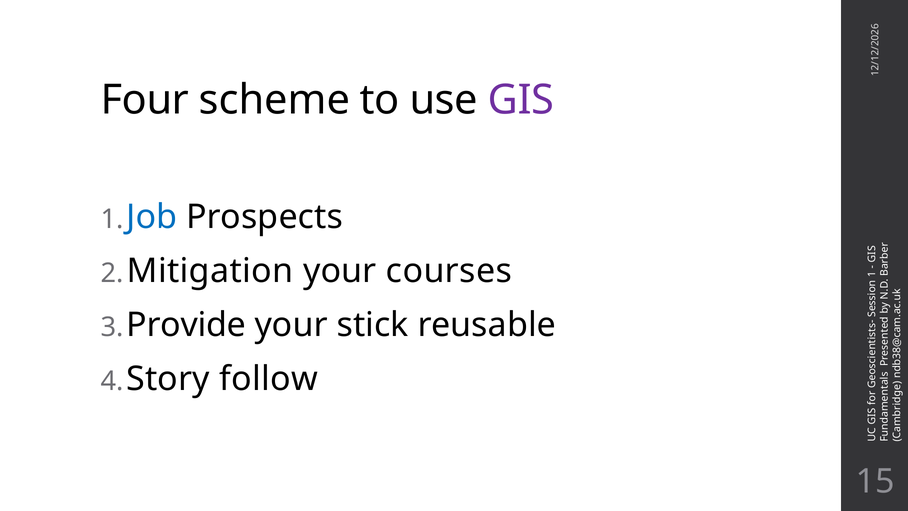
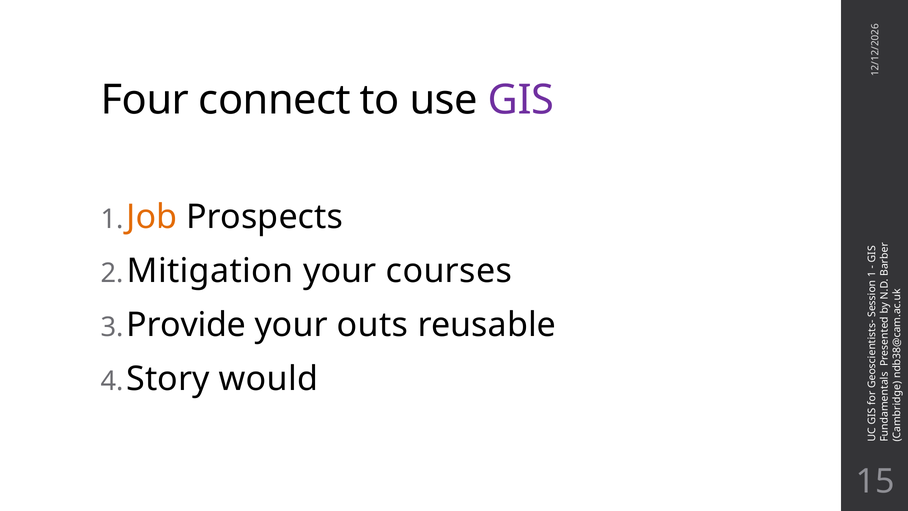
scheme: scheme -> connect (275, 100)
Job colour: blue -> orange (152, 217)
stick: stick -> outs (373, 325)
follow: follow -> would (269, 379)
